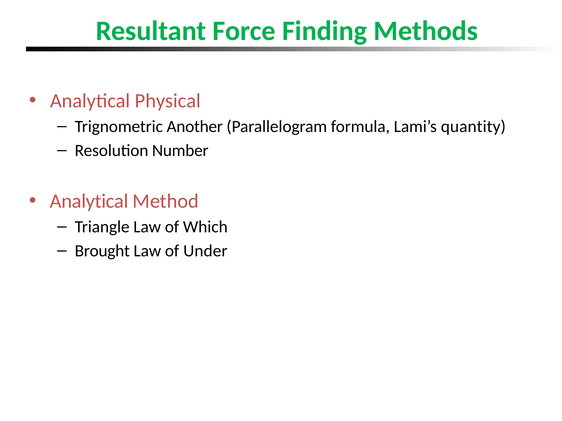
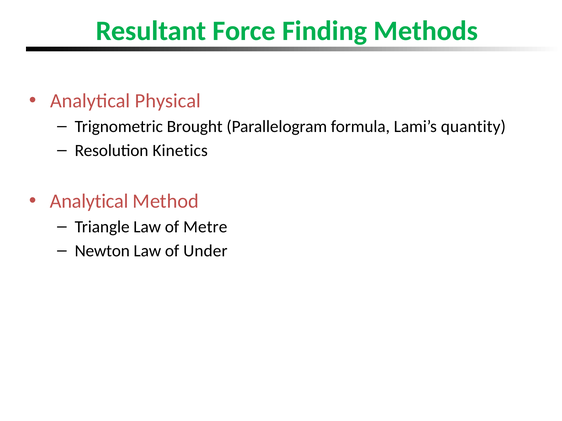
Another: Another -> Brought (195, 127)
Number: Number -> Kinetics (180, 151)
Which: Which -> Metre (205, 227)
Brought: Brought -> Newton (102, 251)
